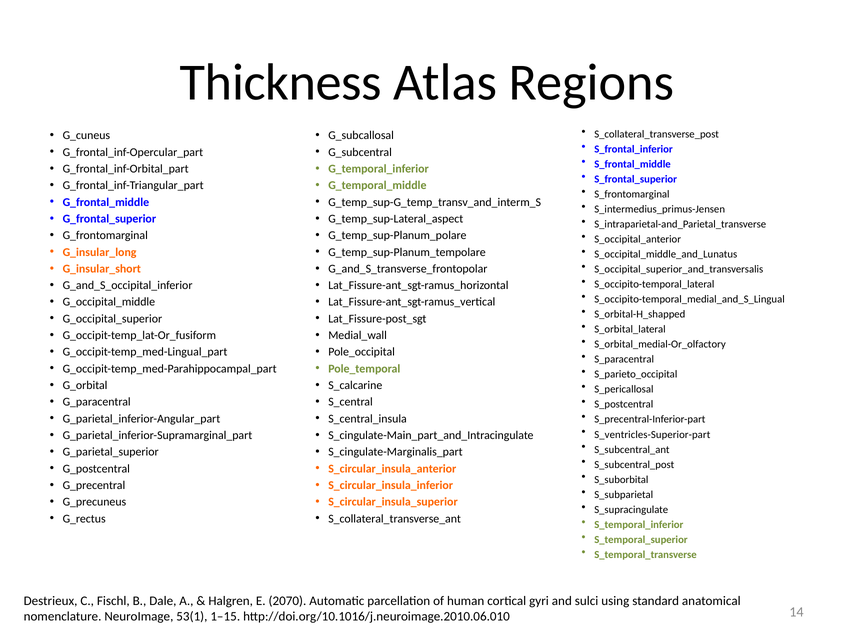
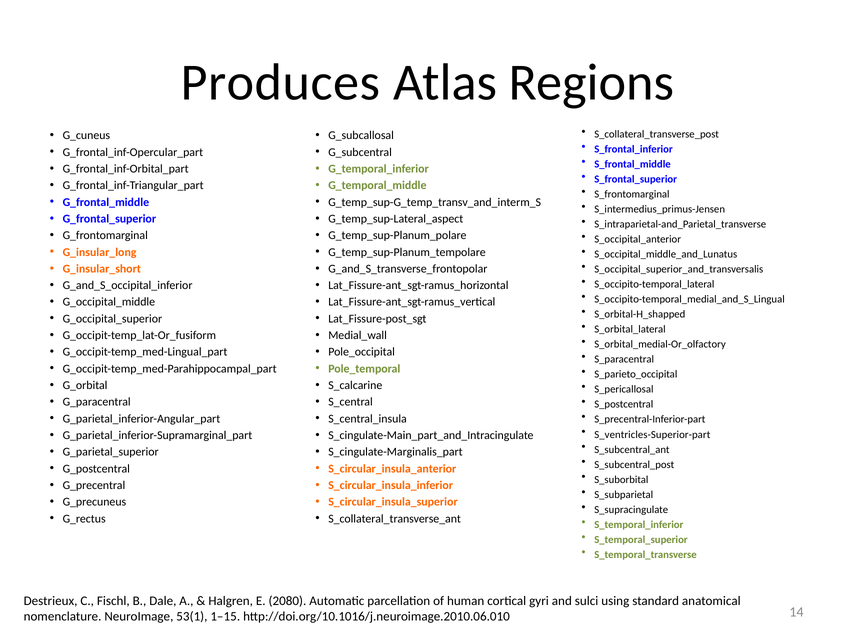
Thickness: Thickness -> Produces (280, 83)
2070: 2070 -> 2080 (287, 601)
